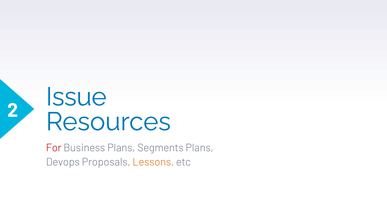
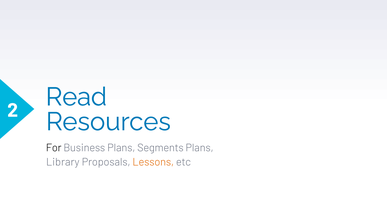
Issue: Issue -> Read (76, 97)
For colour: red -> black (54, 148)
Devops: Devops -> Library (63, 162)
